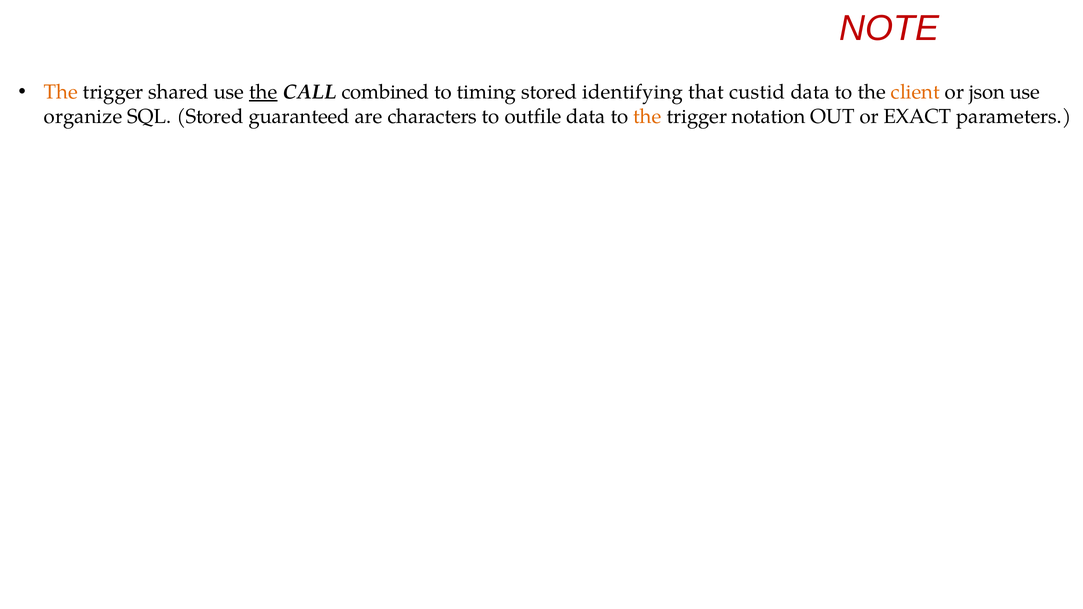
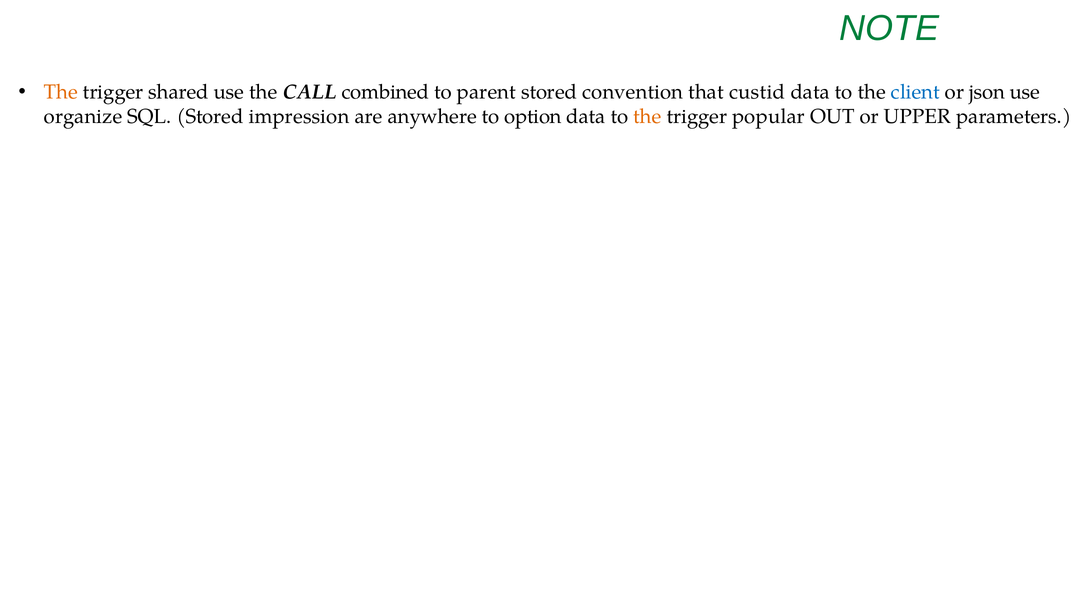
NOTE colour: red -> green (889, 28)
the underline: present -> none (263, 92)
timing: timing -> parent (486, 92)
identifying: identifying -> convention (633, 92)
client colour: orange -> blue (915, 92)
guaranteed: guaranteed -> impression (299, 116)
characters: characters -> anywhere (432, 116)
outfile: outfile -> option (533, 116)
notation: notation -> popular (769, 116)
EXACT: EXACT -> UPPER (917, 116)
